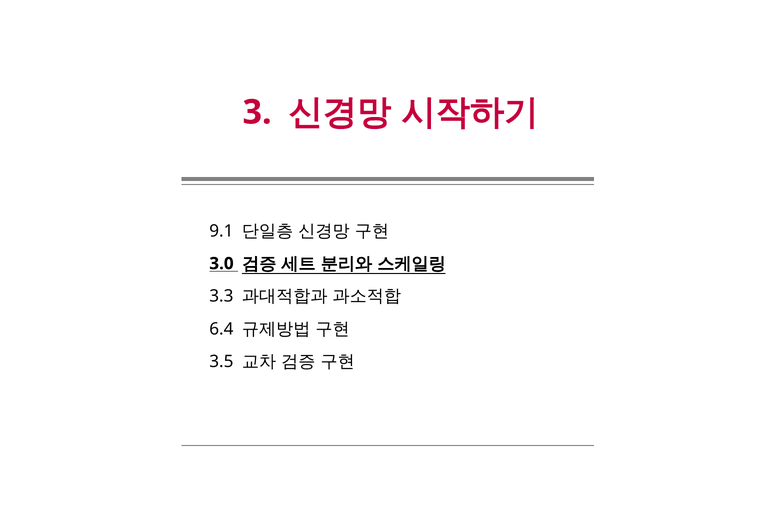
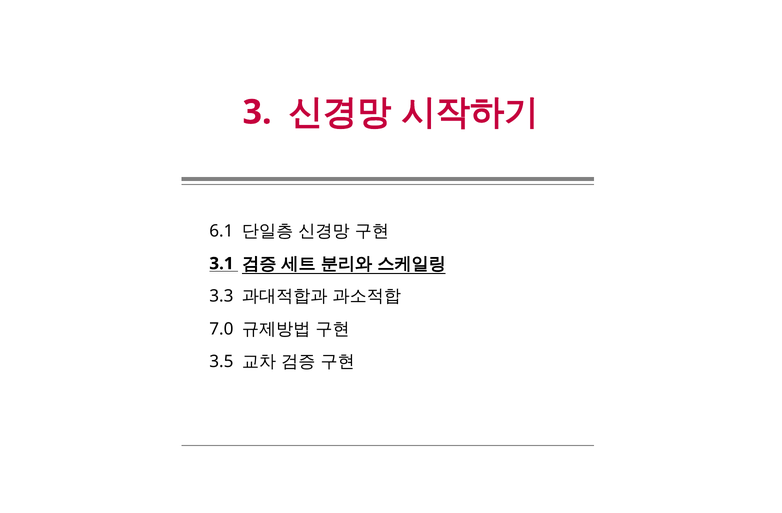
9.1: 9.1 -> 6.1 (221, 231)
3.0: 3.0 -> 3.1 (221, 264)
6.4: 6.4 -> 7.0 (221, 329)
